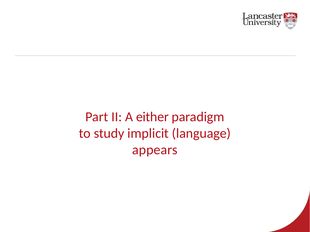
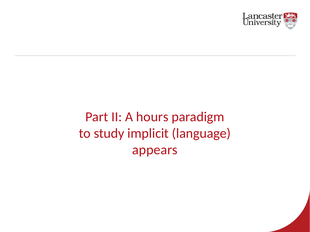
either: either -> hours (152, 117)
